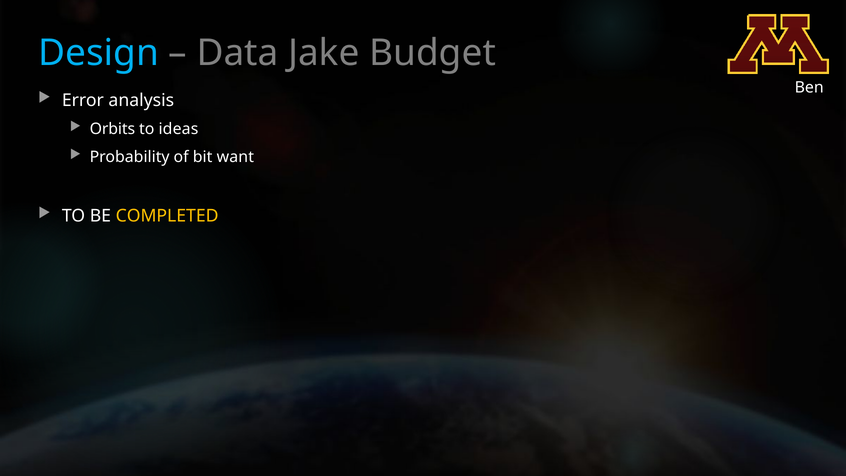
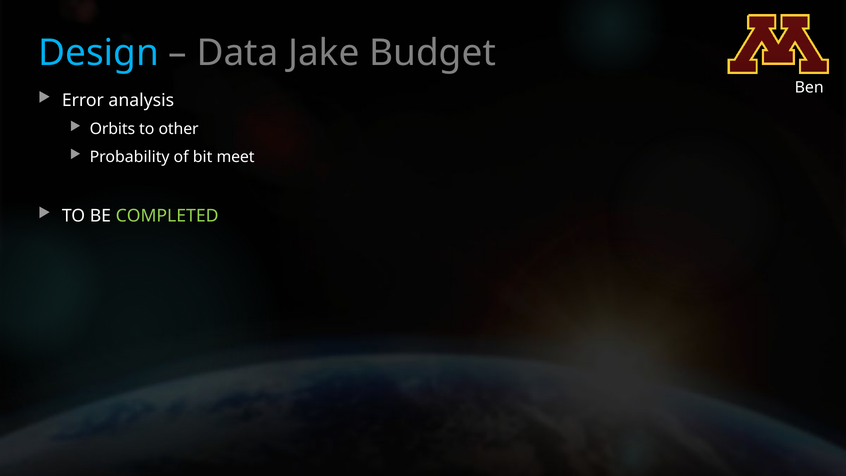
ideas: ideas -> other (179, 129)
want: want -> meet (236, 157)
COMPLETED colour: yellow -> light green (167, 216)
